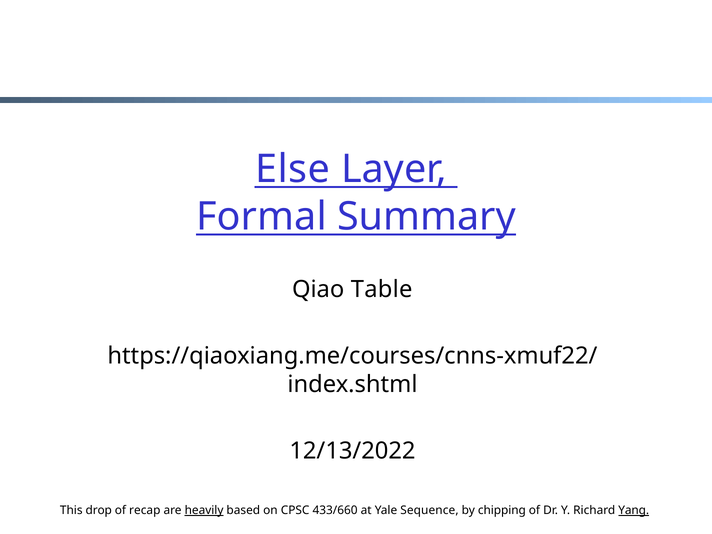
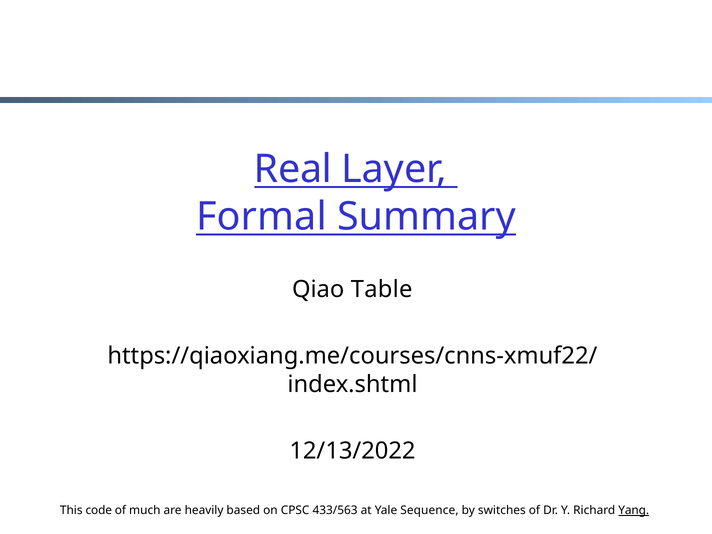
Else: Else -> Real (293, 169)
drop: drop -> code (99, 510)
recap: recap -> much (145, 510)
heavily underline: present -> none (204, 510)
433/660: 433/660 -> 433/563 (335, 510)
chipping: chipping -> switches (502, 510)
